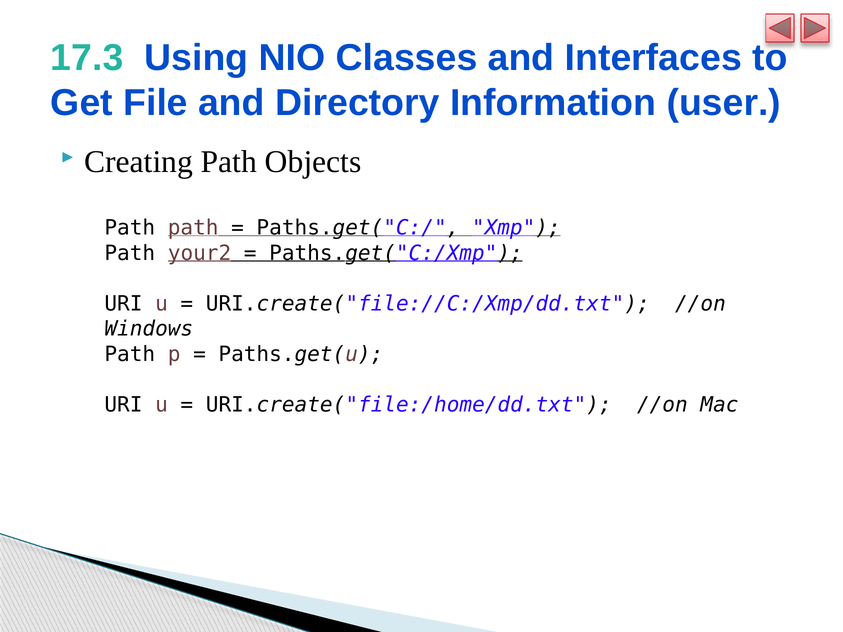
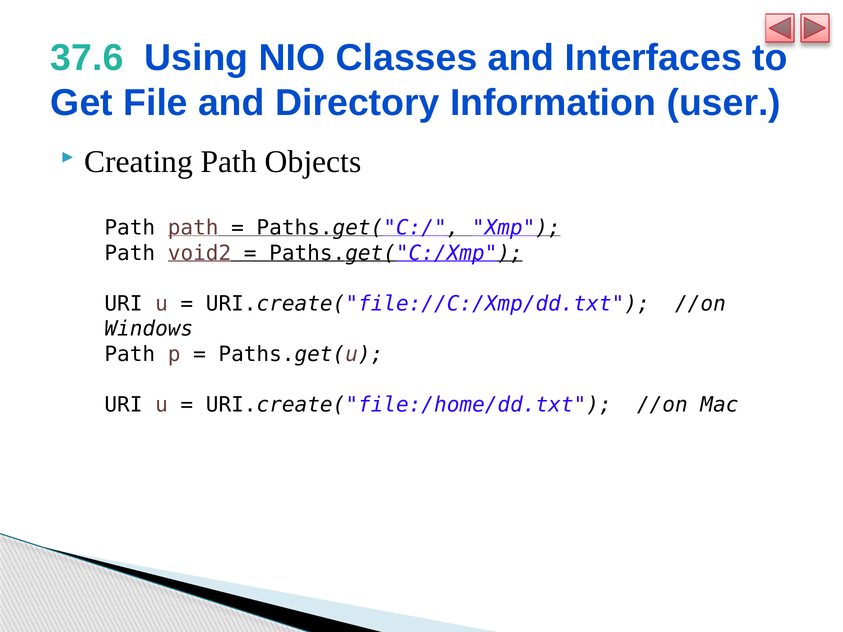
17.3: 17.3 -> 37.6 (87, 58)
your2: your2 -> void2 (200, 253)
